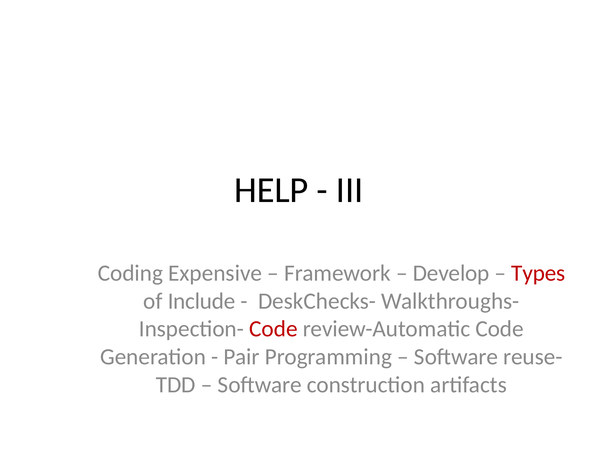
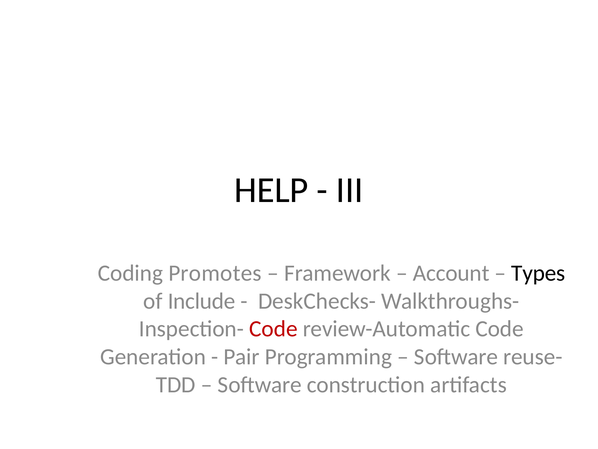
Expensive: Expensive -> Promotes (215, 273)
Develop: Develop -> Account (451, 273)
Types colour: red -> black (538, 273)
